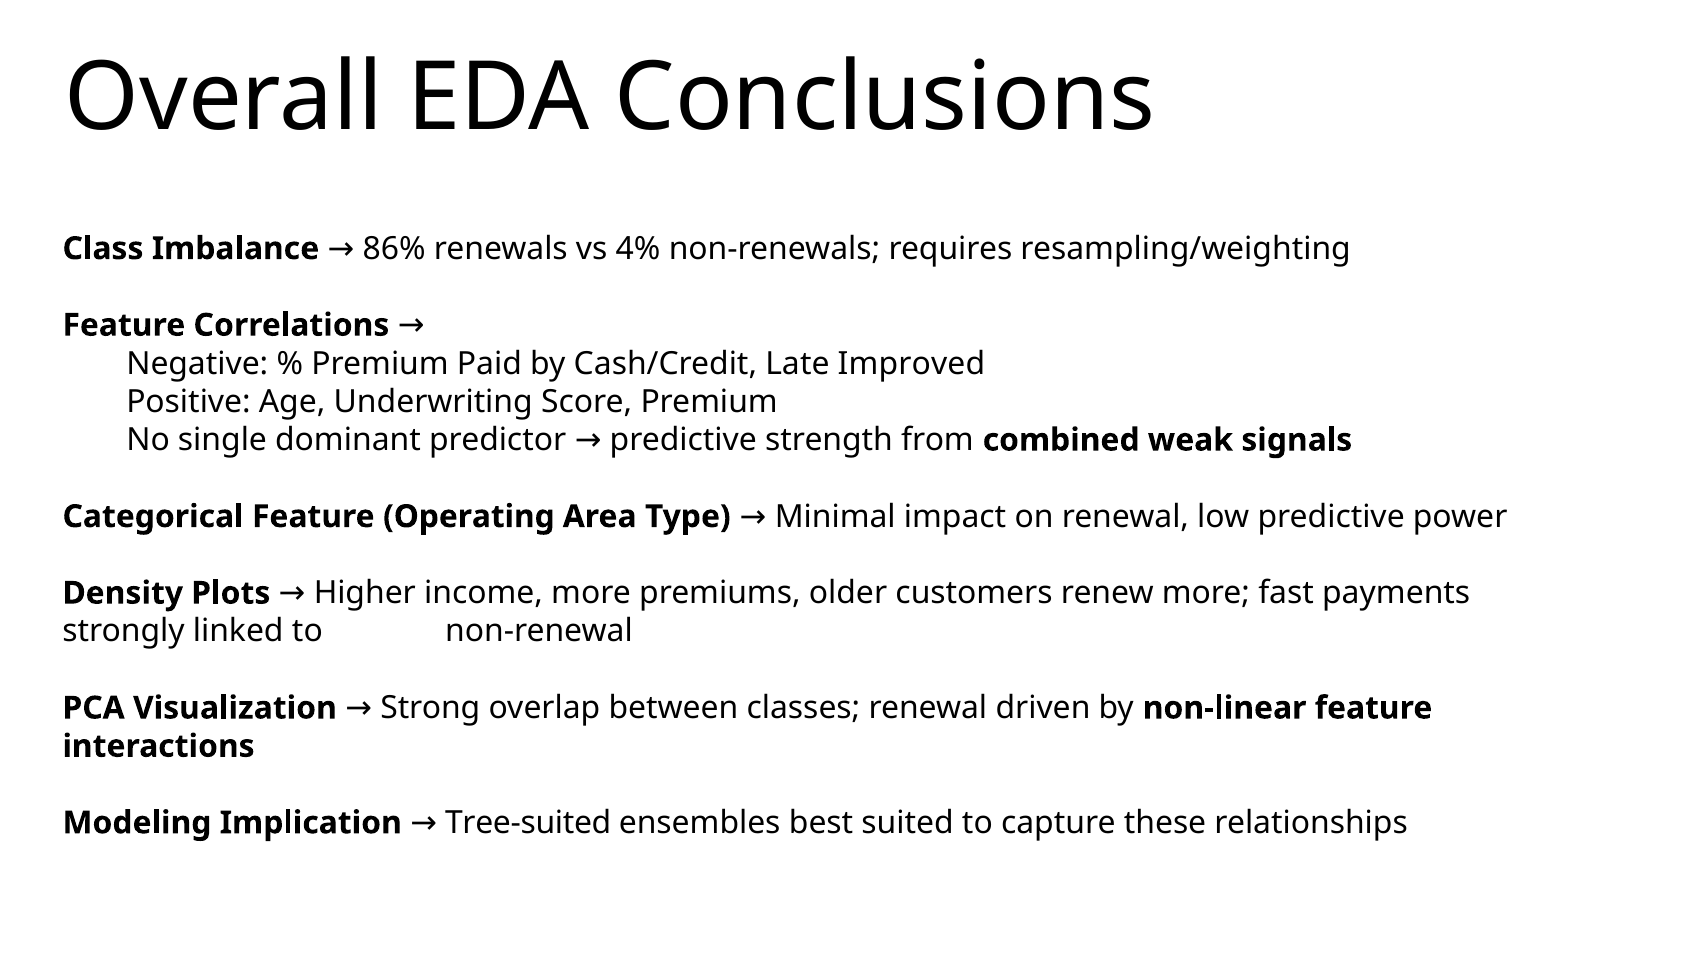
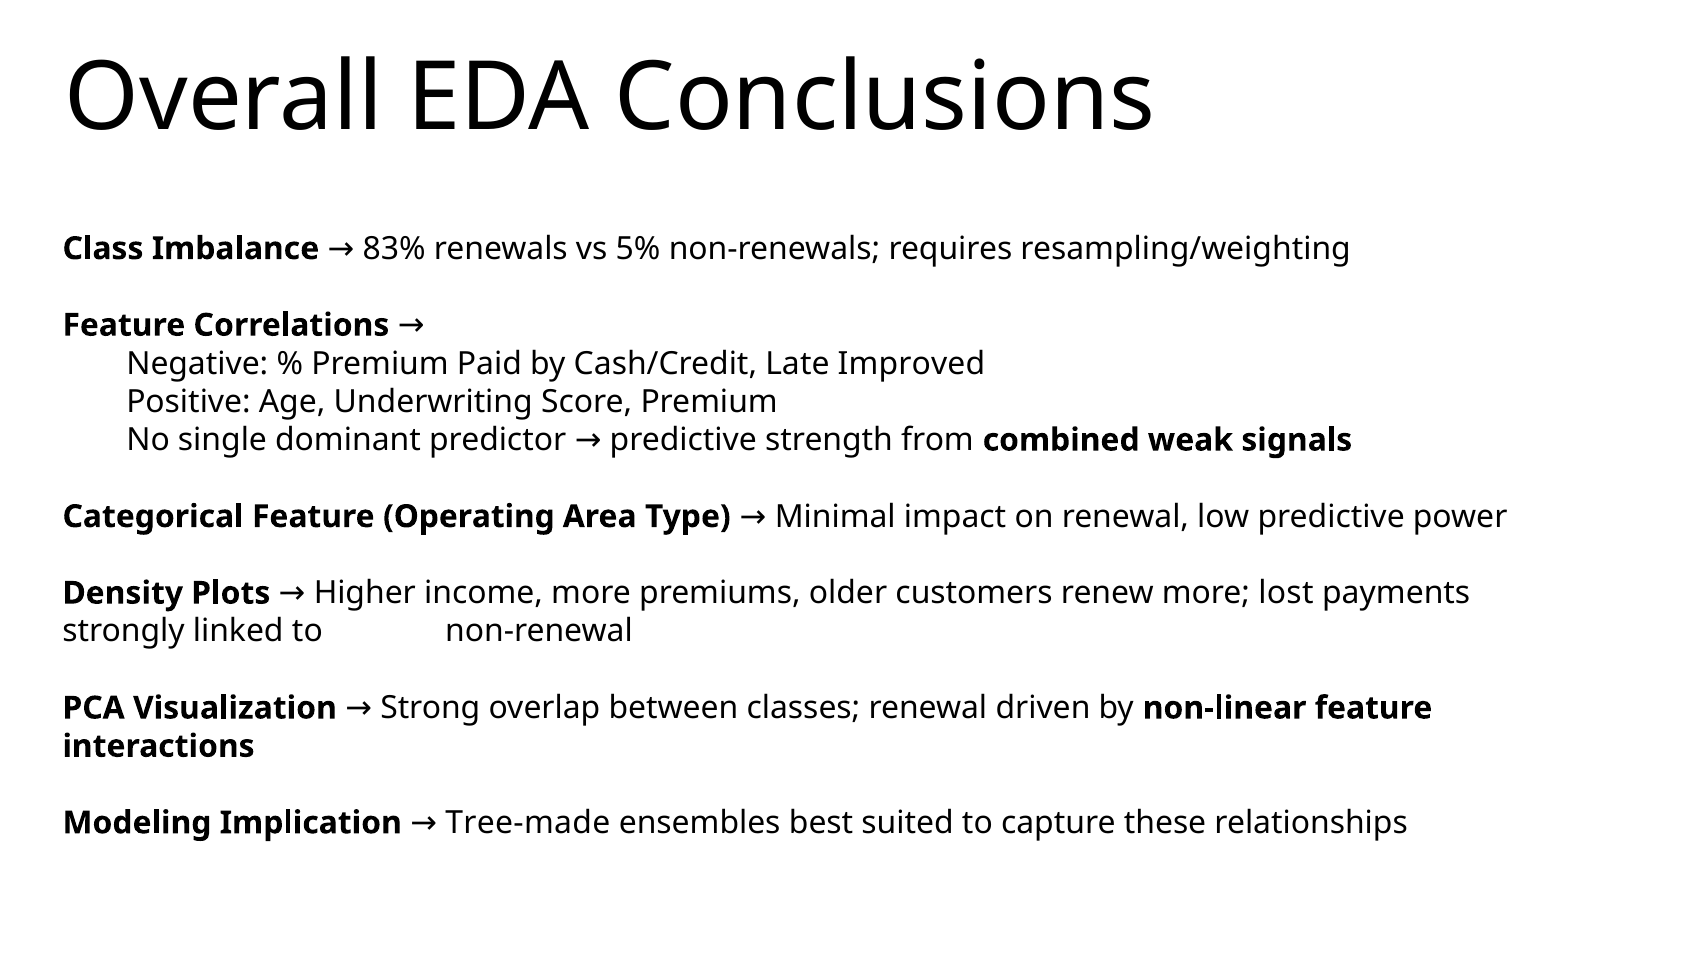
86%: 86% -> 83% (394, 249)
4%: 4% -> 5% (638, 249)
fast: fast -> lost (1286, 593)
Tree-suited: Tree-suited -> Tree-made (528, 823)
